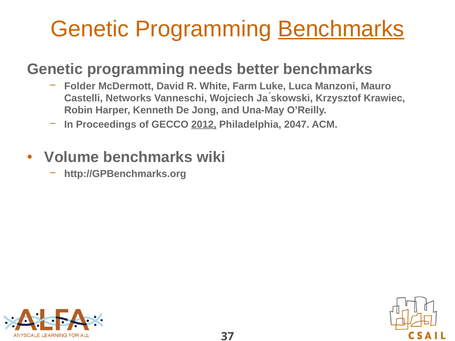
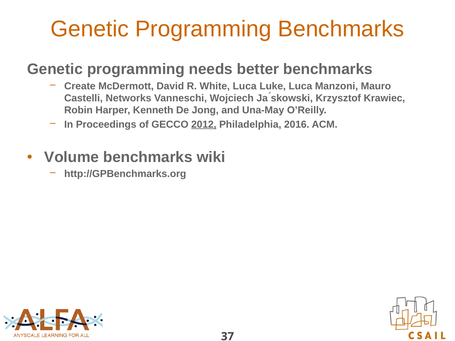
Benchmarks underline: present -> none (341, 29)
Folder: Folder -> Create (80, 86)
White Farm: Farm -> Luca (245, 86)
2047: 2047 -> 2016 (297, 125)
